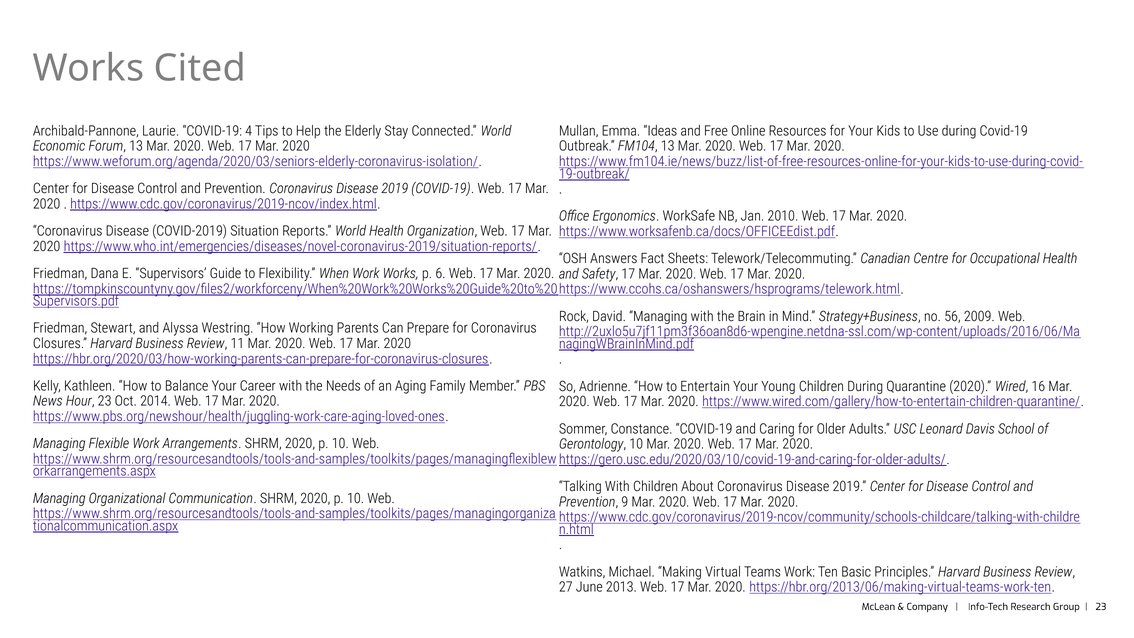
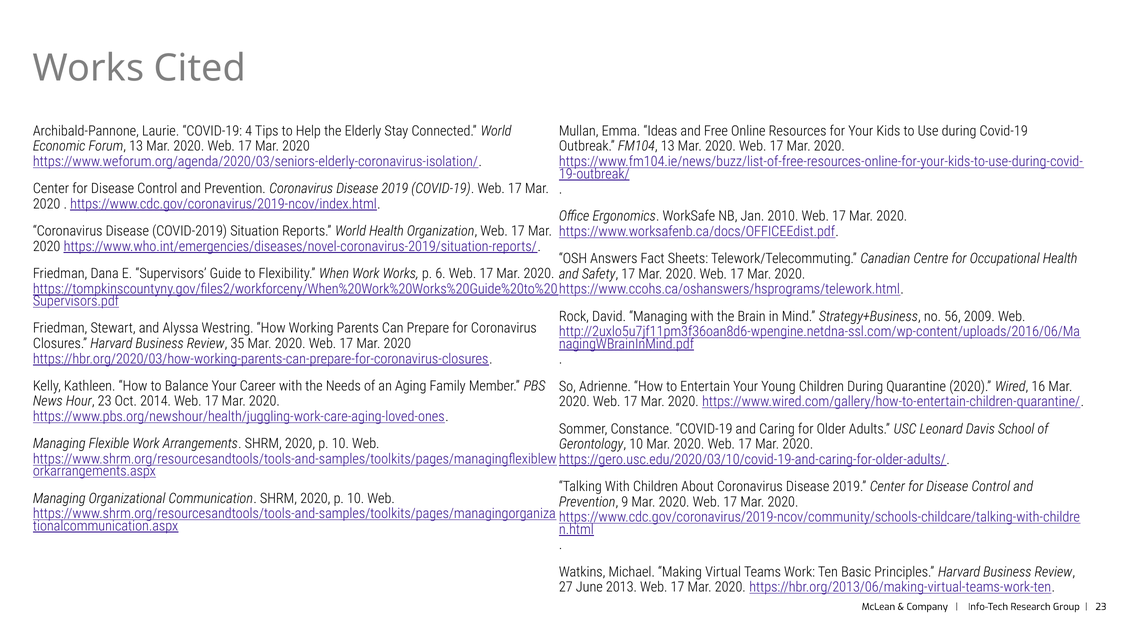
11: 11 -> 35 (237, 343)
